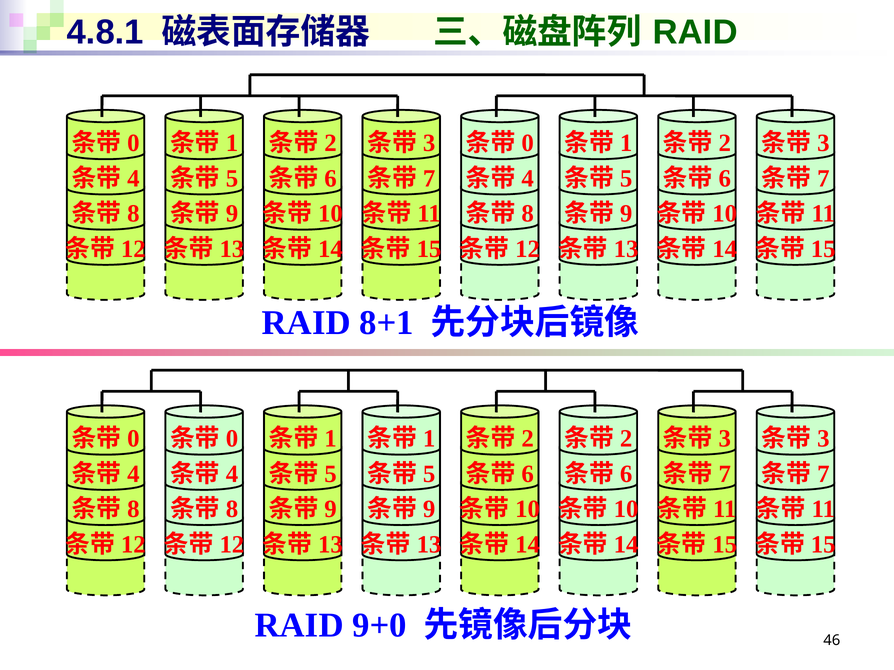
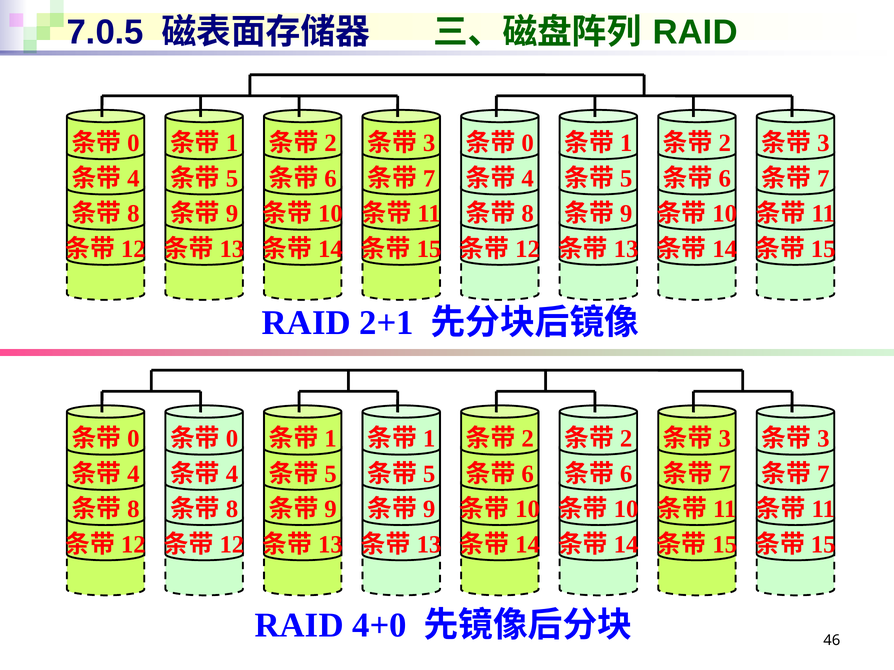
4.8.1: 4.8.1 -> 7.0.5 (105, 32)
8+1: 8+1 -> 2+1 (386, 323)
9+0: 9+0 -> 4+0 (379, 626)
